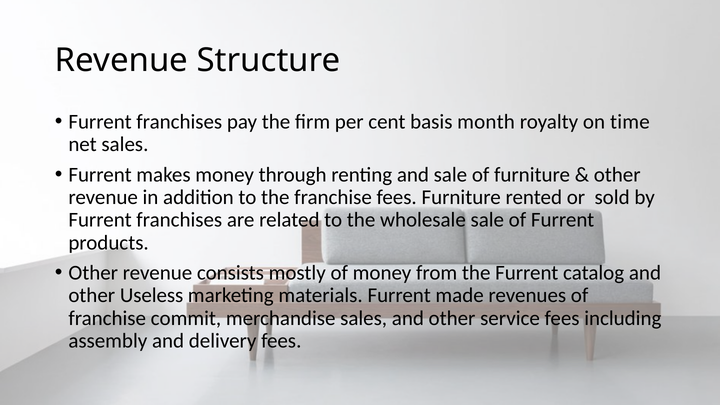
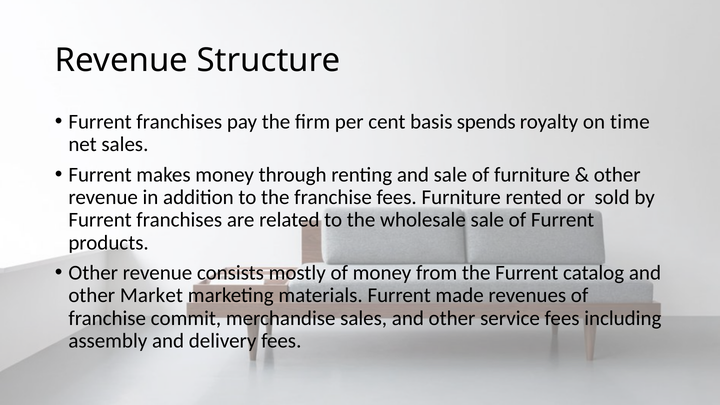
month: month -> spends (486, 122)
Useless: Useless -> Market (151, 296)
